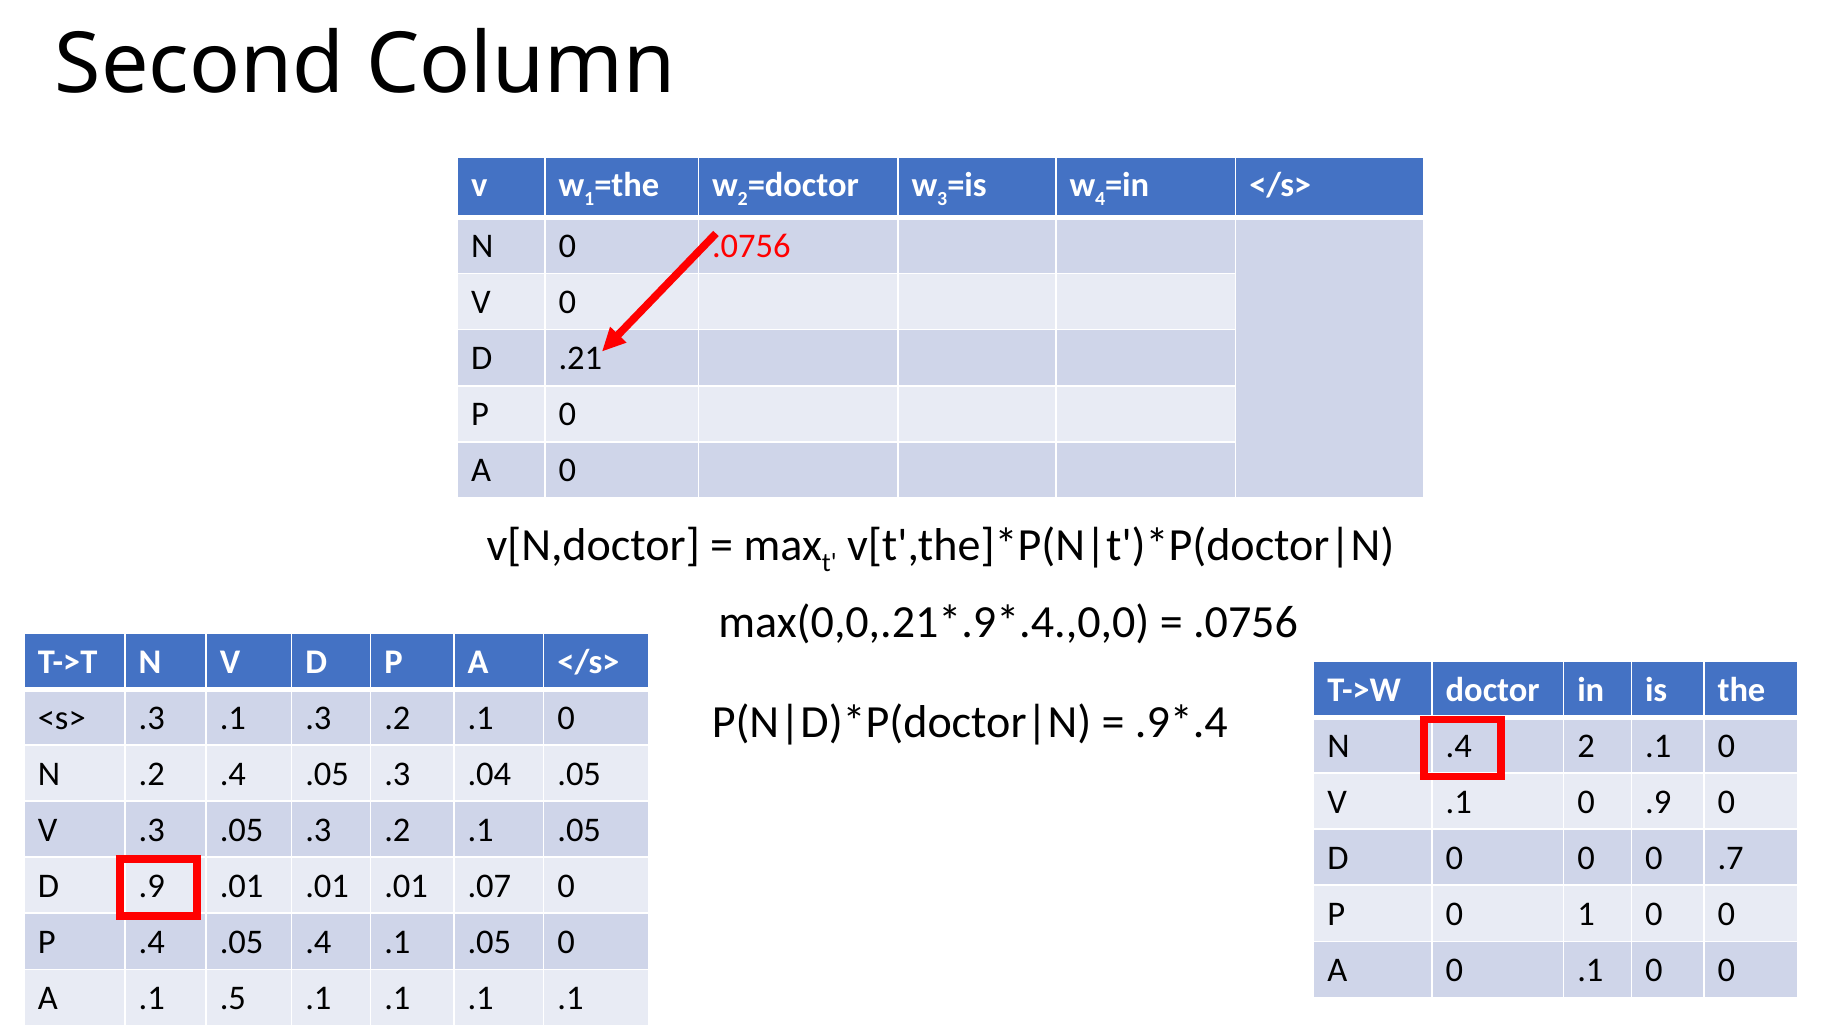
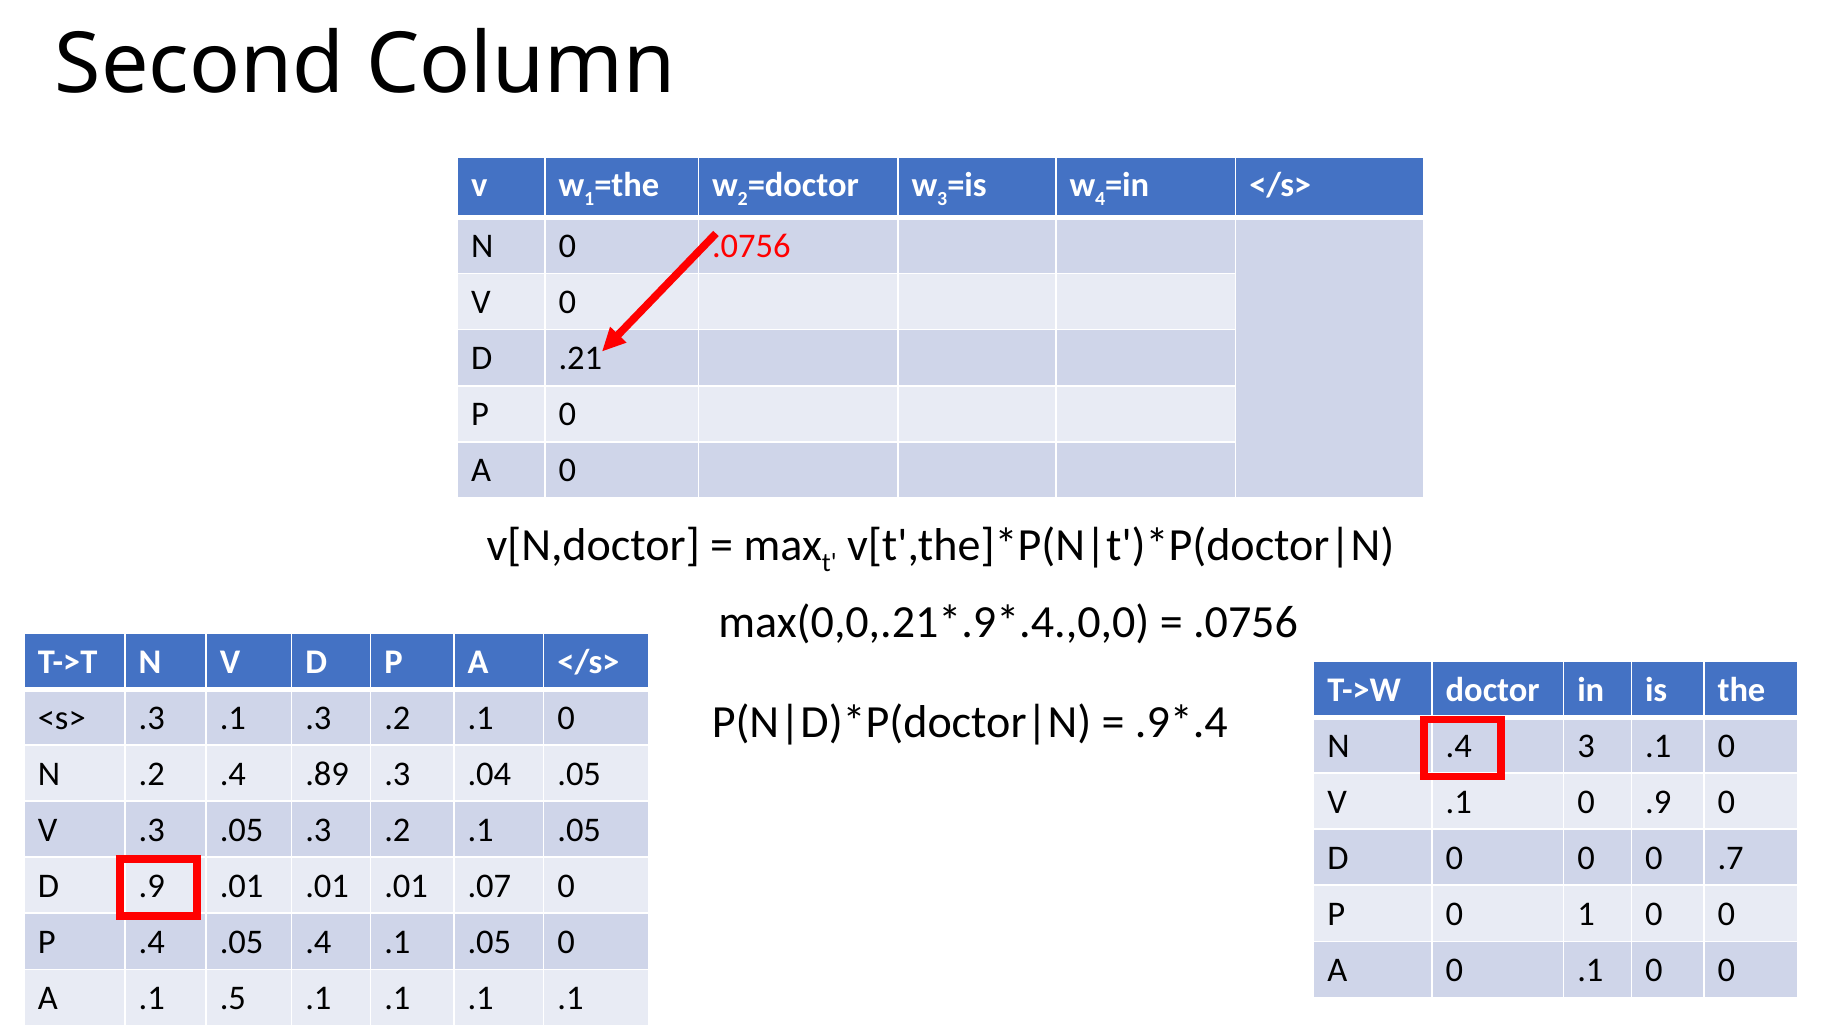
.4 2: 2 -> 3 (1586, 746)
.2 .4 .05: .05 -> .89 (327, 774)
